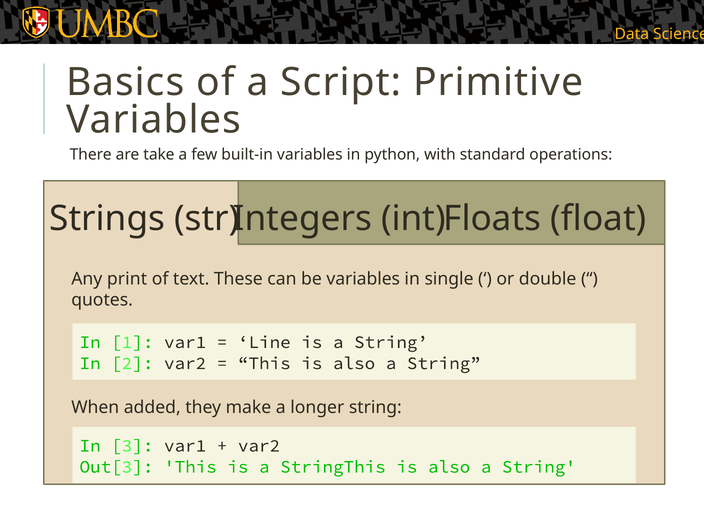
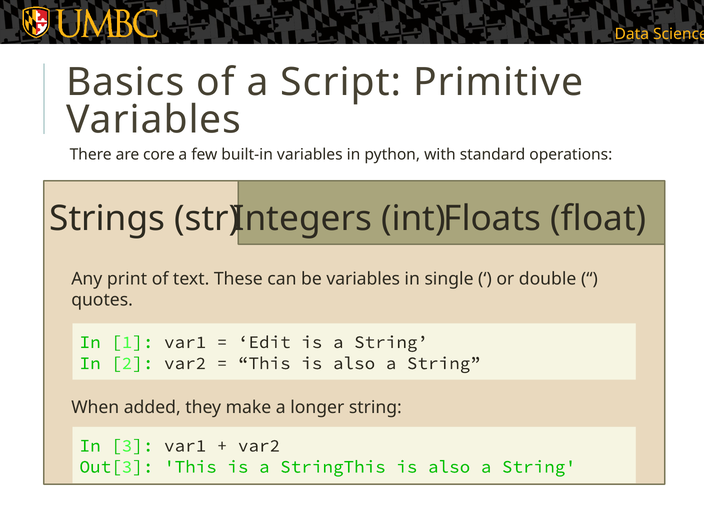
take: take -> core (159, 155)
Line: Line -> Edit (264, 342)
